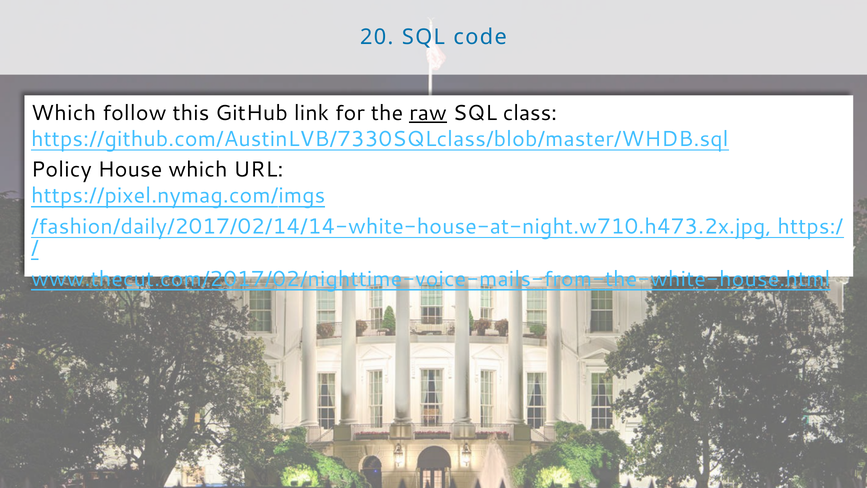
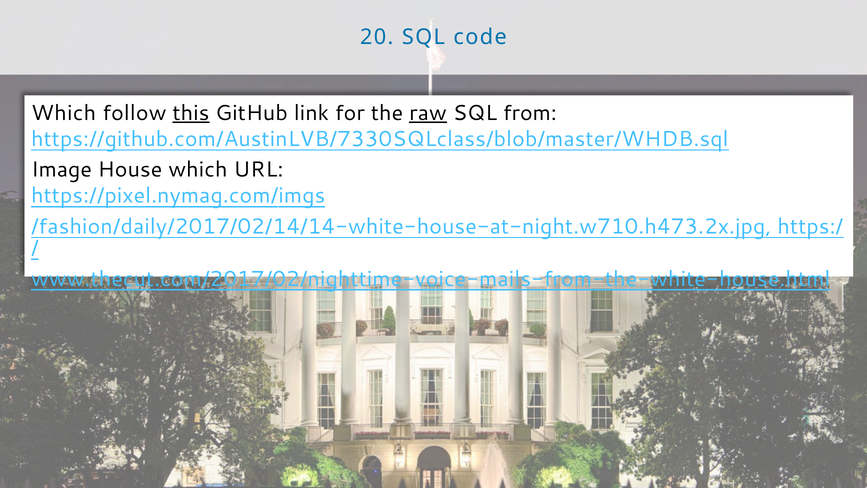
this underline: none -> present (191, 113)
class: class -> from (530, 113)
Policy: Policy -> Image (61, 170)
